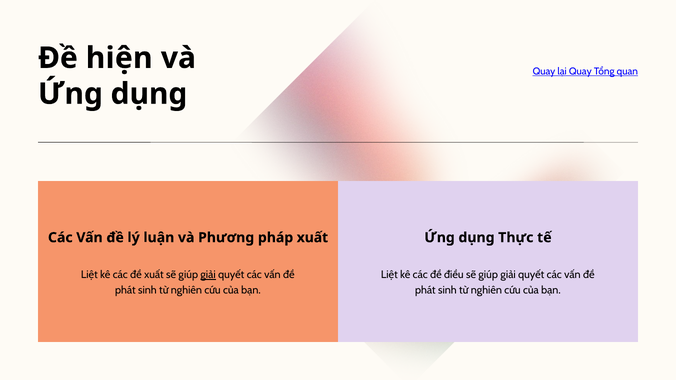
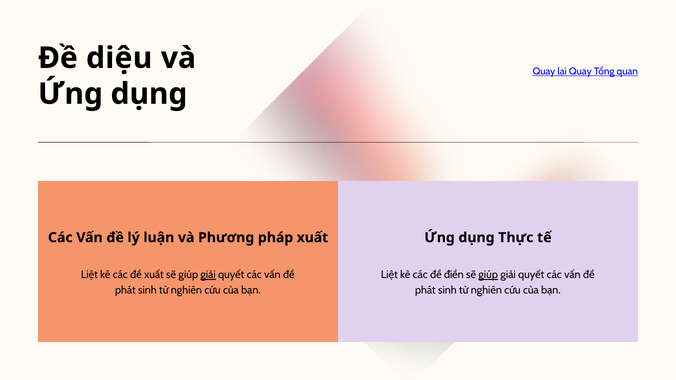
hiện: hiện -> diệu (119, 58)
điều: điều -> điền (454, 275)
giúp underline: none -> present (488, 275)
